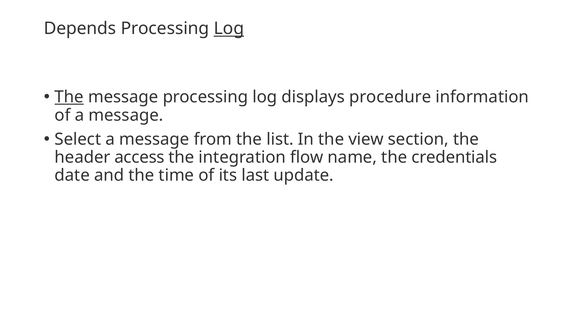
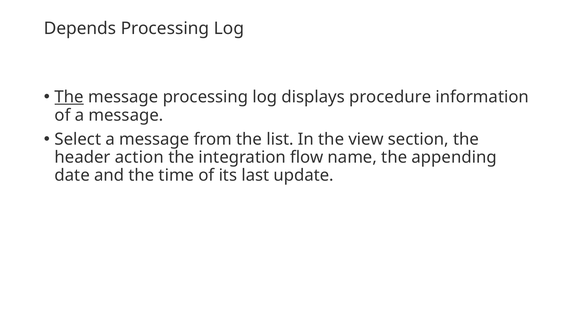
Log underline: present -> none (229, 29)
access: access -> action (139, 158)
credentials: credentials -> appending (454, 158)
